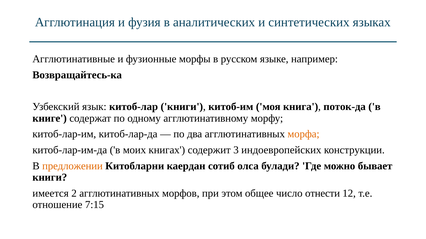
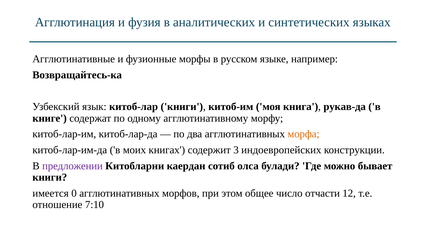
поток-да: поток-да -> рукав-да (345, 107)
предложении colour: orange -> purple (72, 166)
2: 2 -> 0 (74, 194)
отнести: отнести -> отчасти (323, 194)
7:15: 7:15 -> 7:10 (94, 205)
